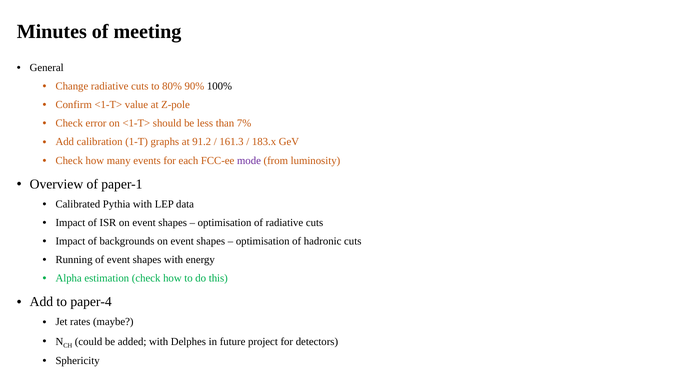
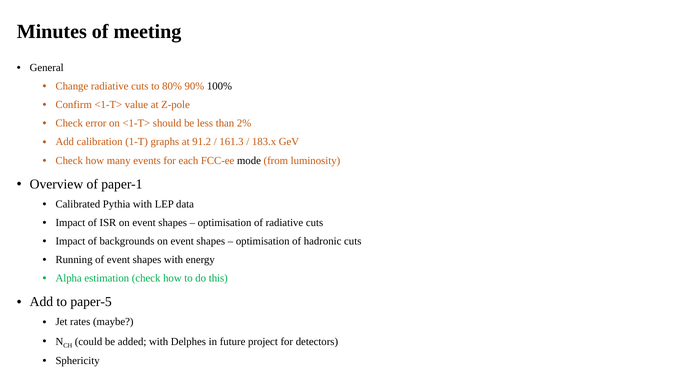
7%: 7% -> 2% (244, 123)
mode colour: purple -> black (249, 160)
paper-4: paper-4 -> paper-5 (91, 302)
